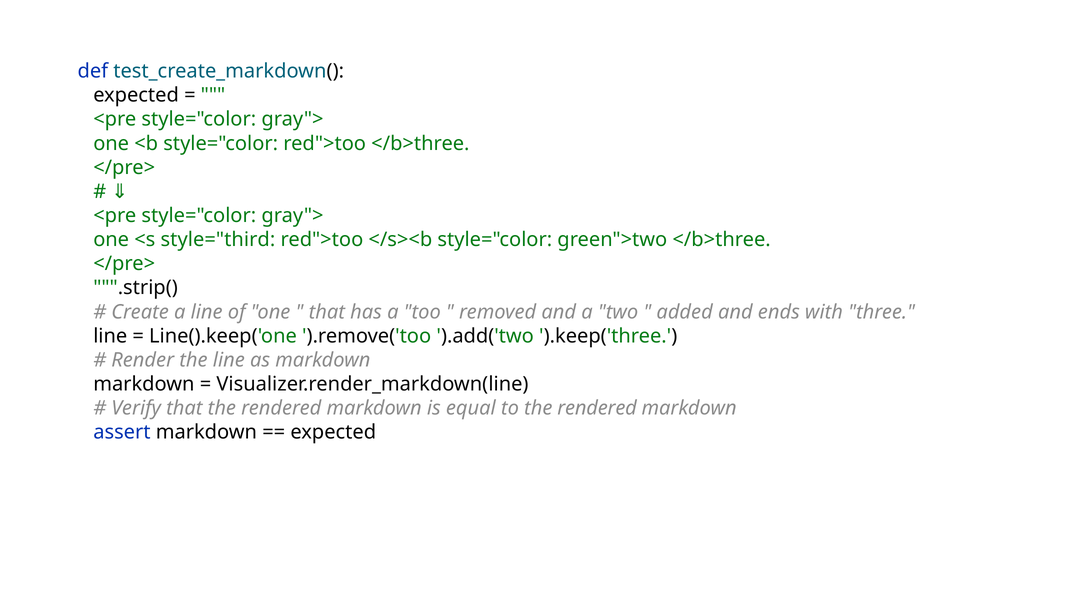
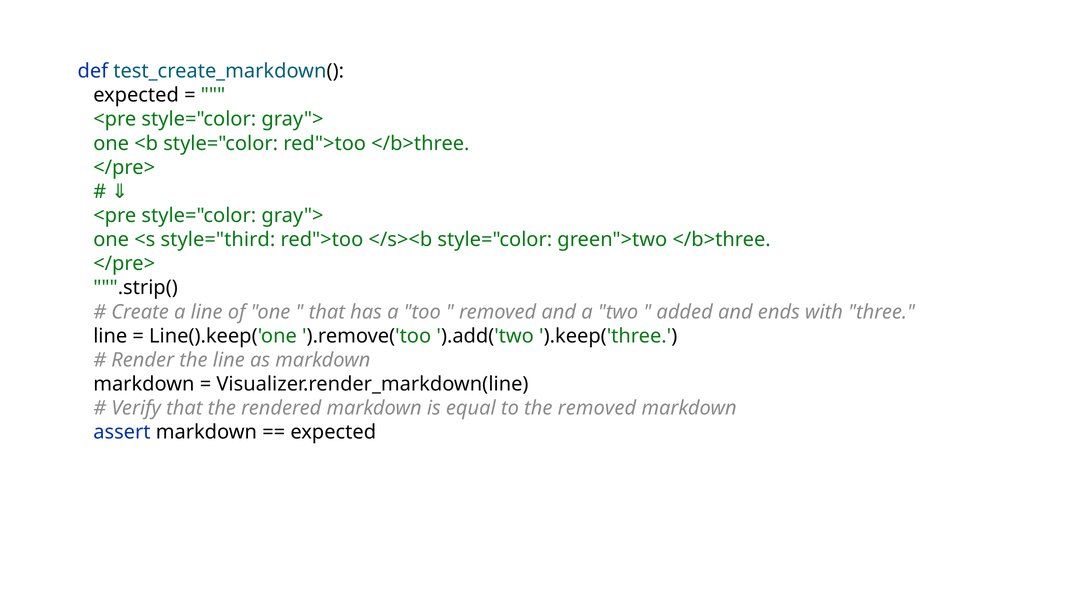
to the rendered: rendered -> removed (597, 409)
